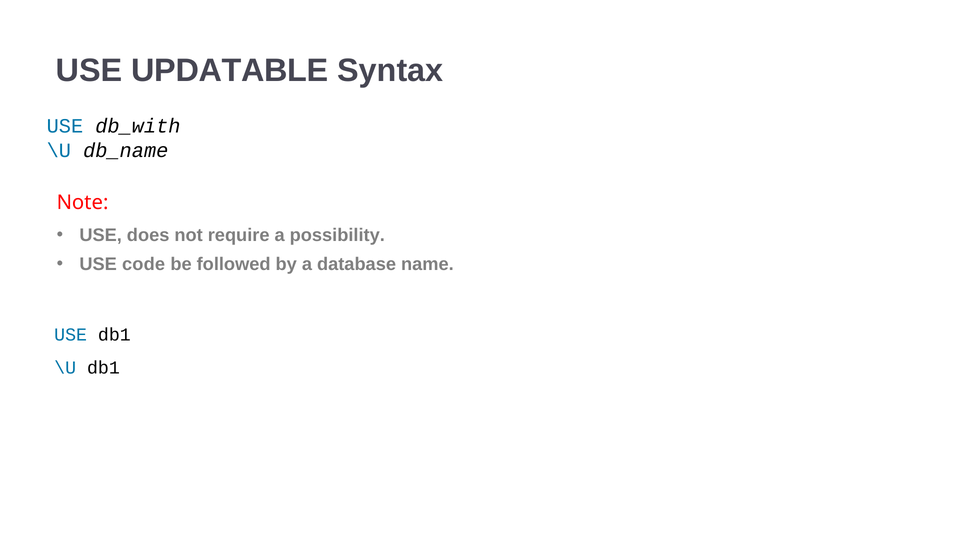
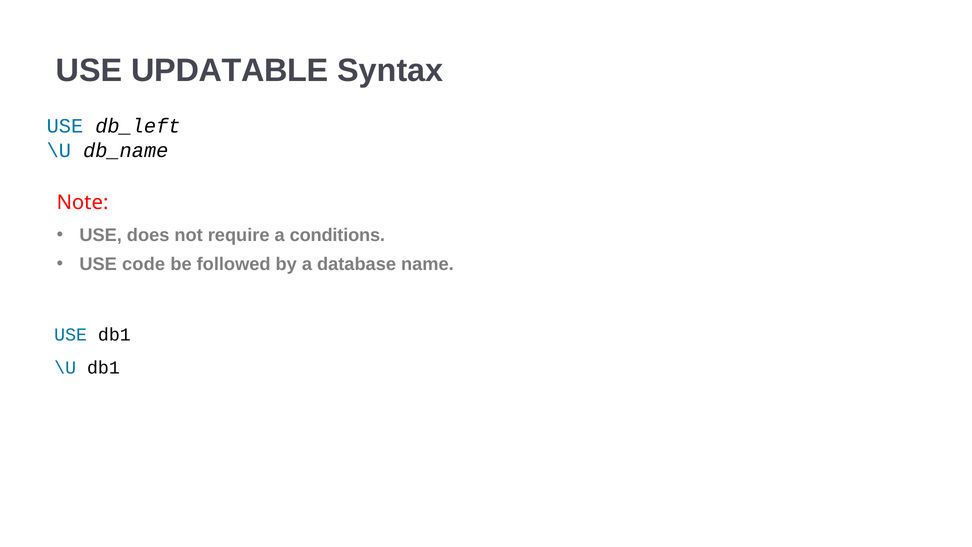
db_with: db_with -> db_left (138, 126)
possibility: possibility -> conditions (337, 235)
